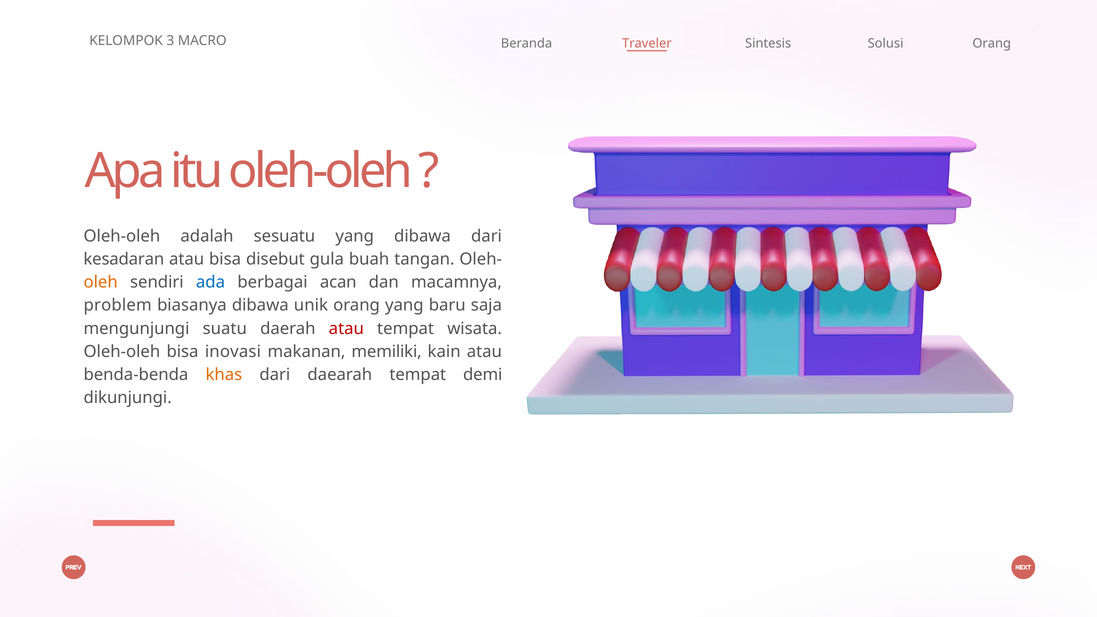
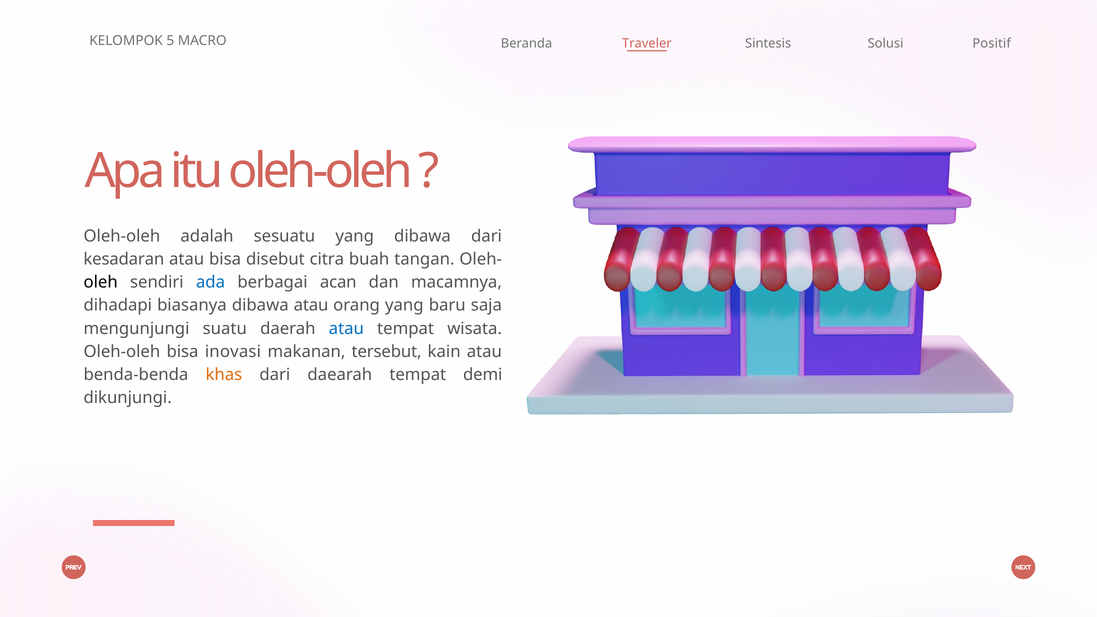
3: 3 -> 5 (170, 41)
Solusi Orang: Orang -> Positif (992, 44)
gula: gula -> citra (327, 259)
oleh colour: orange -> black (101, 282)
problem: problem -> dihadapi (118, 305)
dibawa unik: unik -> atau (311, 305)
atau colour: red -> blue (346, 329)
memiliki: memiliki -> tersebut (387, 352)
